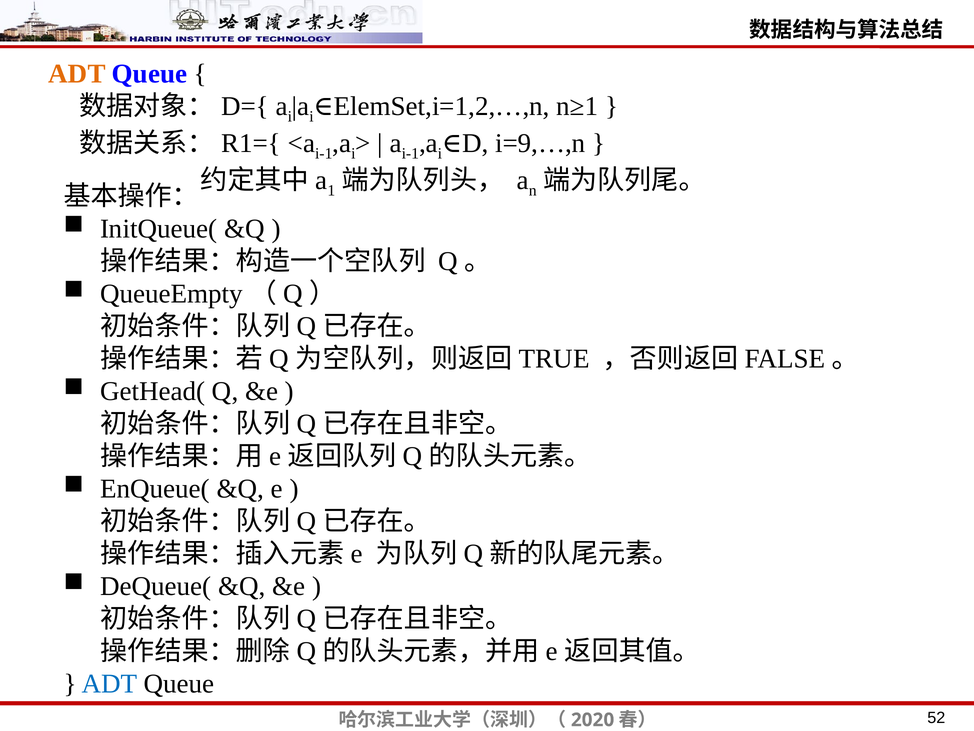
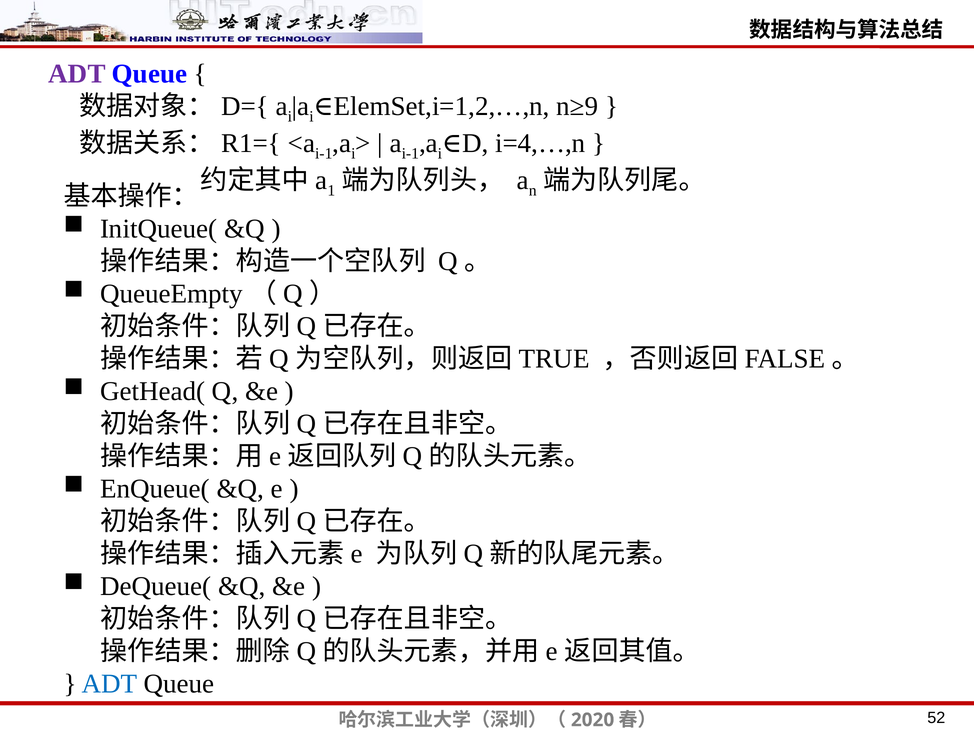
ADT colour: orange -> purple (77, 74)
n≥1: n≥1 -> n≥9 (577, 106)
i=9,…,n: i=9,…,n -> i=4,…,n (540, 143)
